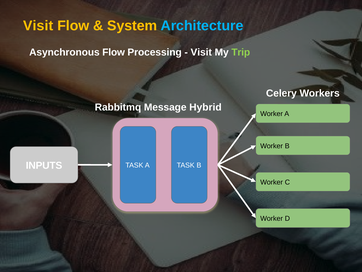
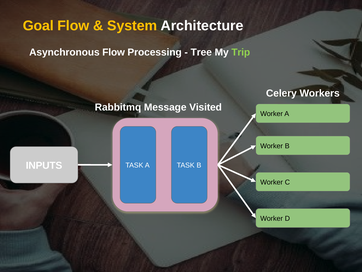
Visit: Visit -> Goal (38, 26)
Architecture colour: light blue -> white (202, 26)
Visit: Visit -> Tree (201, 52)
Hybrid: Hybrid -> Visited (206, 107)
